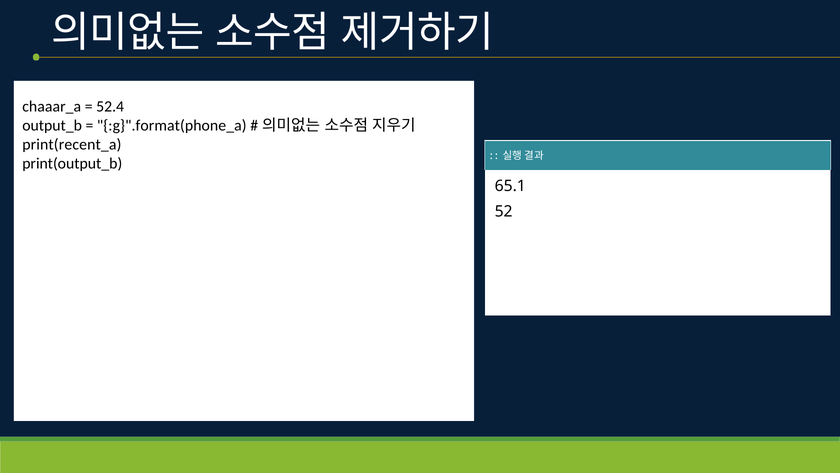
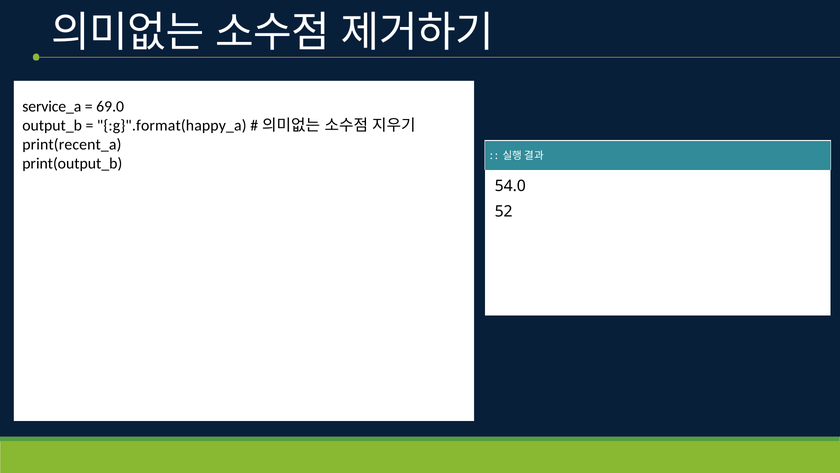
chaaar_a: chaaar_a -> service_a (52, 107)
52.4: 52.4 -> 69.0 (110, 107)
:g}".format(phone_a: :g}".format(phone_a -> :g}".format(happy_a (172, 125)
65.1: 65.1 -> 54.0 (510, 186)
